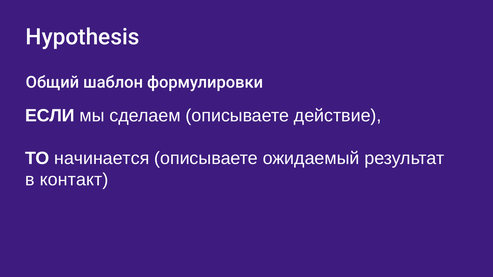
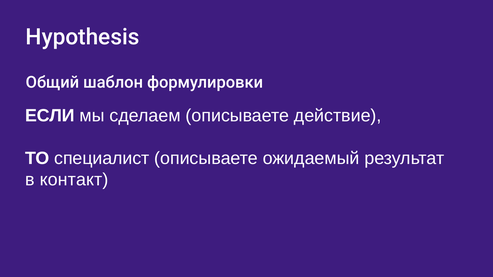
начинается: начинается -> специалист (102, 159)
